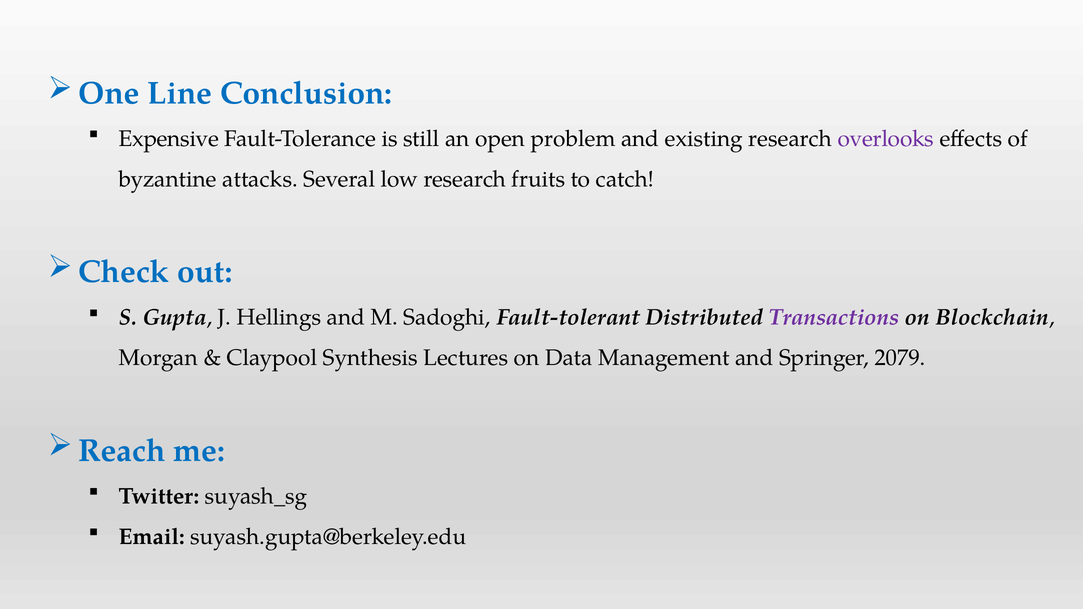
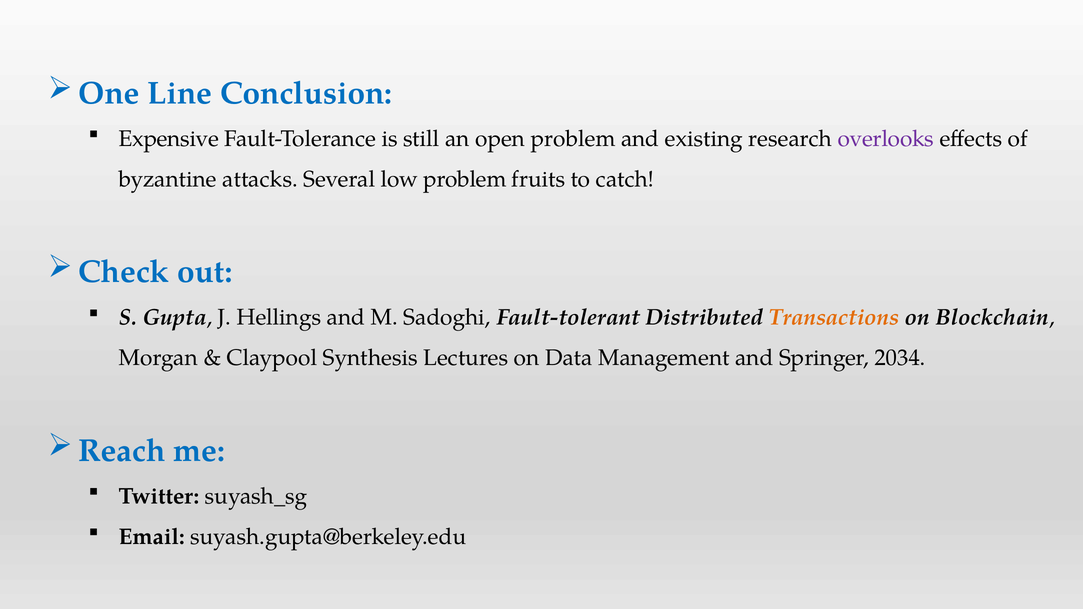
low research: research -> problem (465, 179)
Transactions colour: purple -> orange (834, 317)
2079: 2079 -> 2034 (900, 358)
